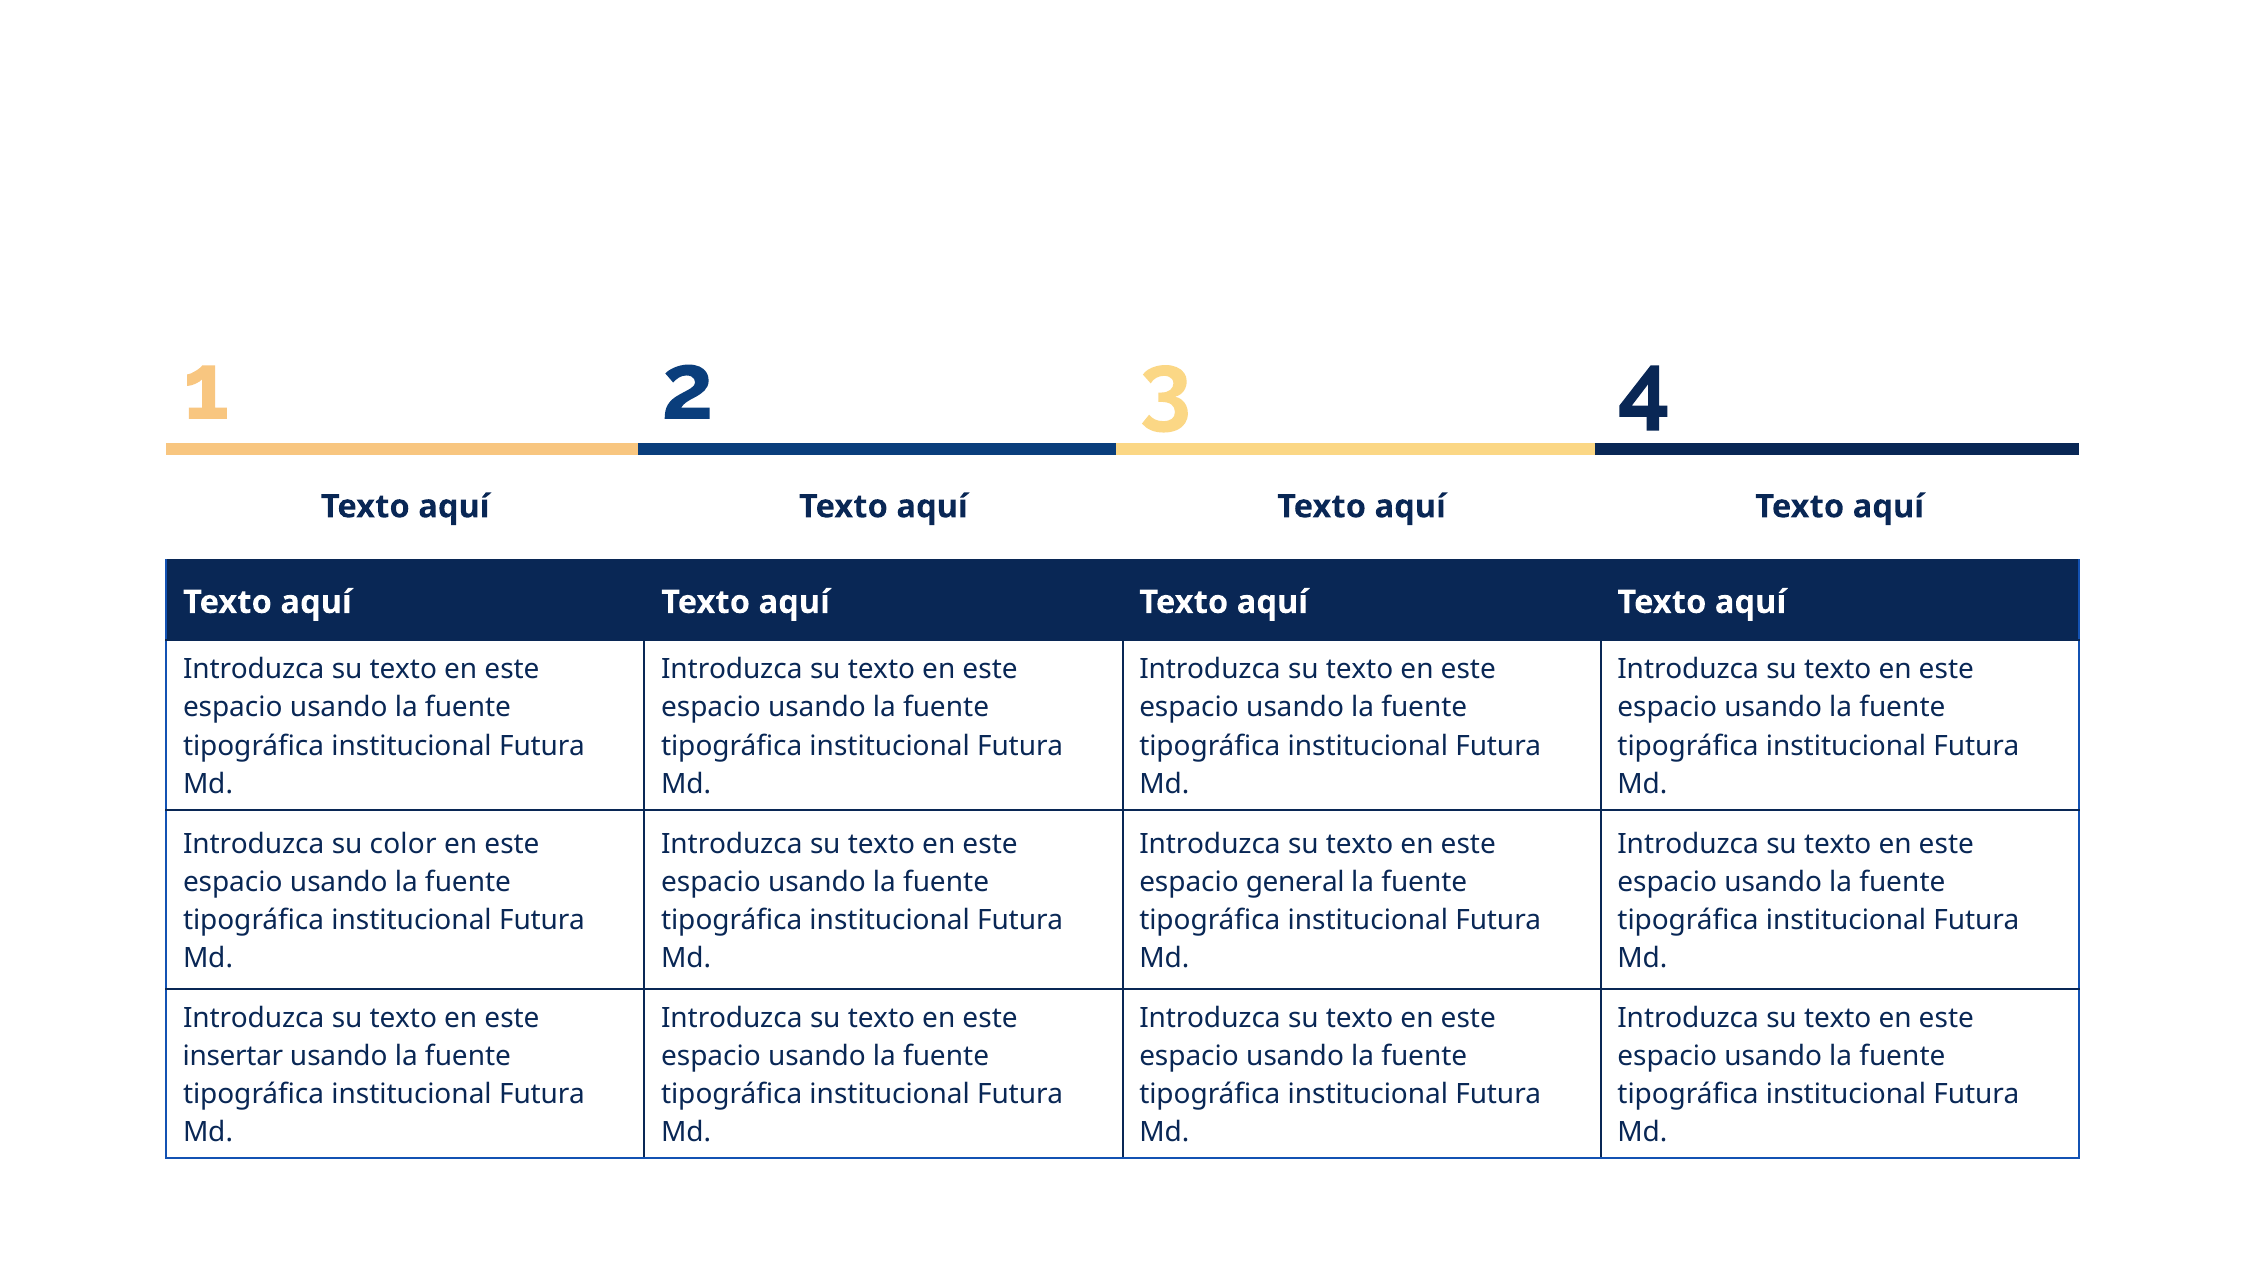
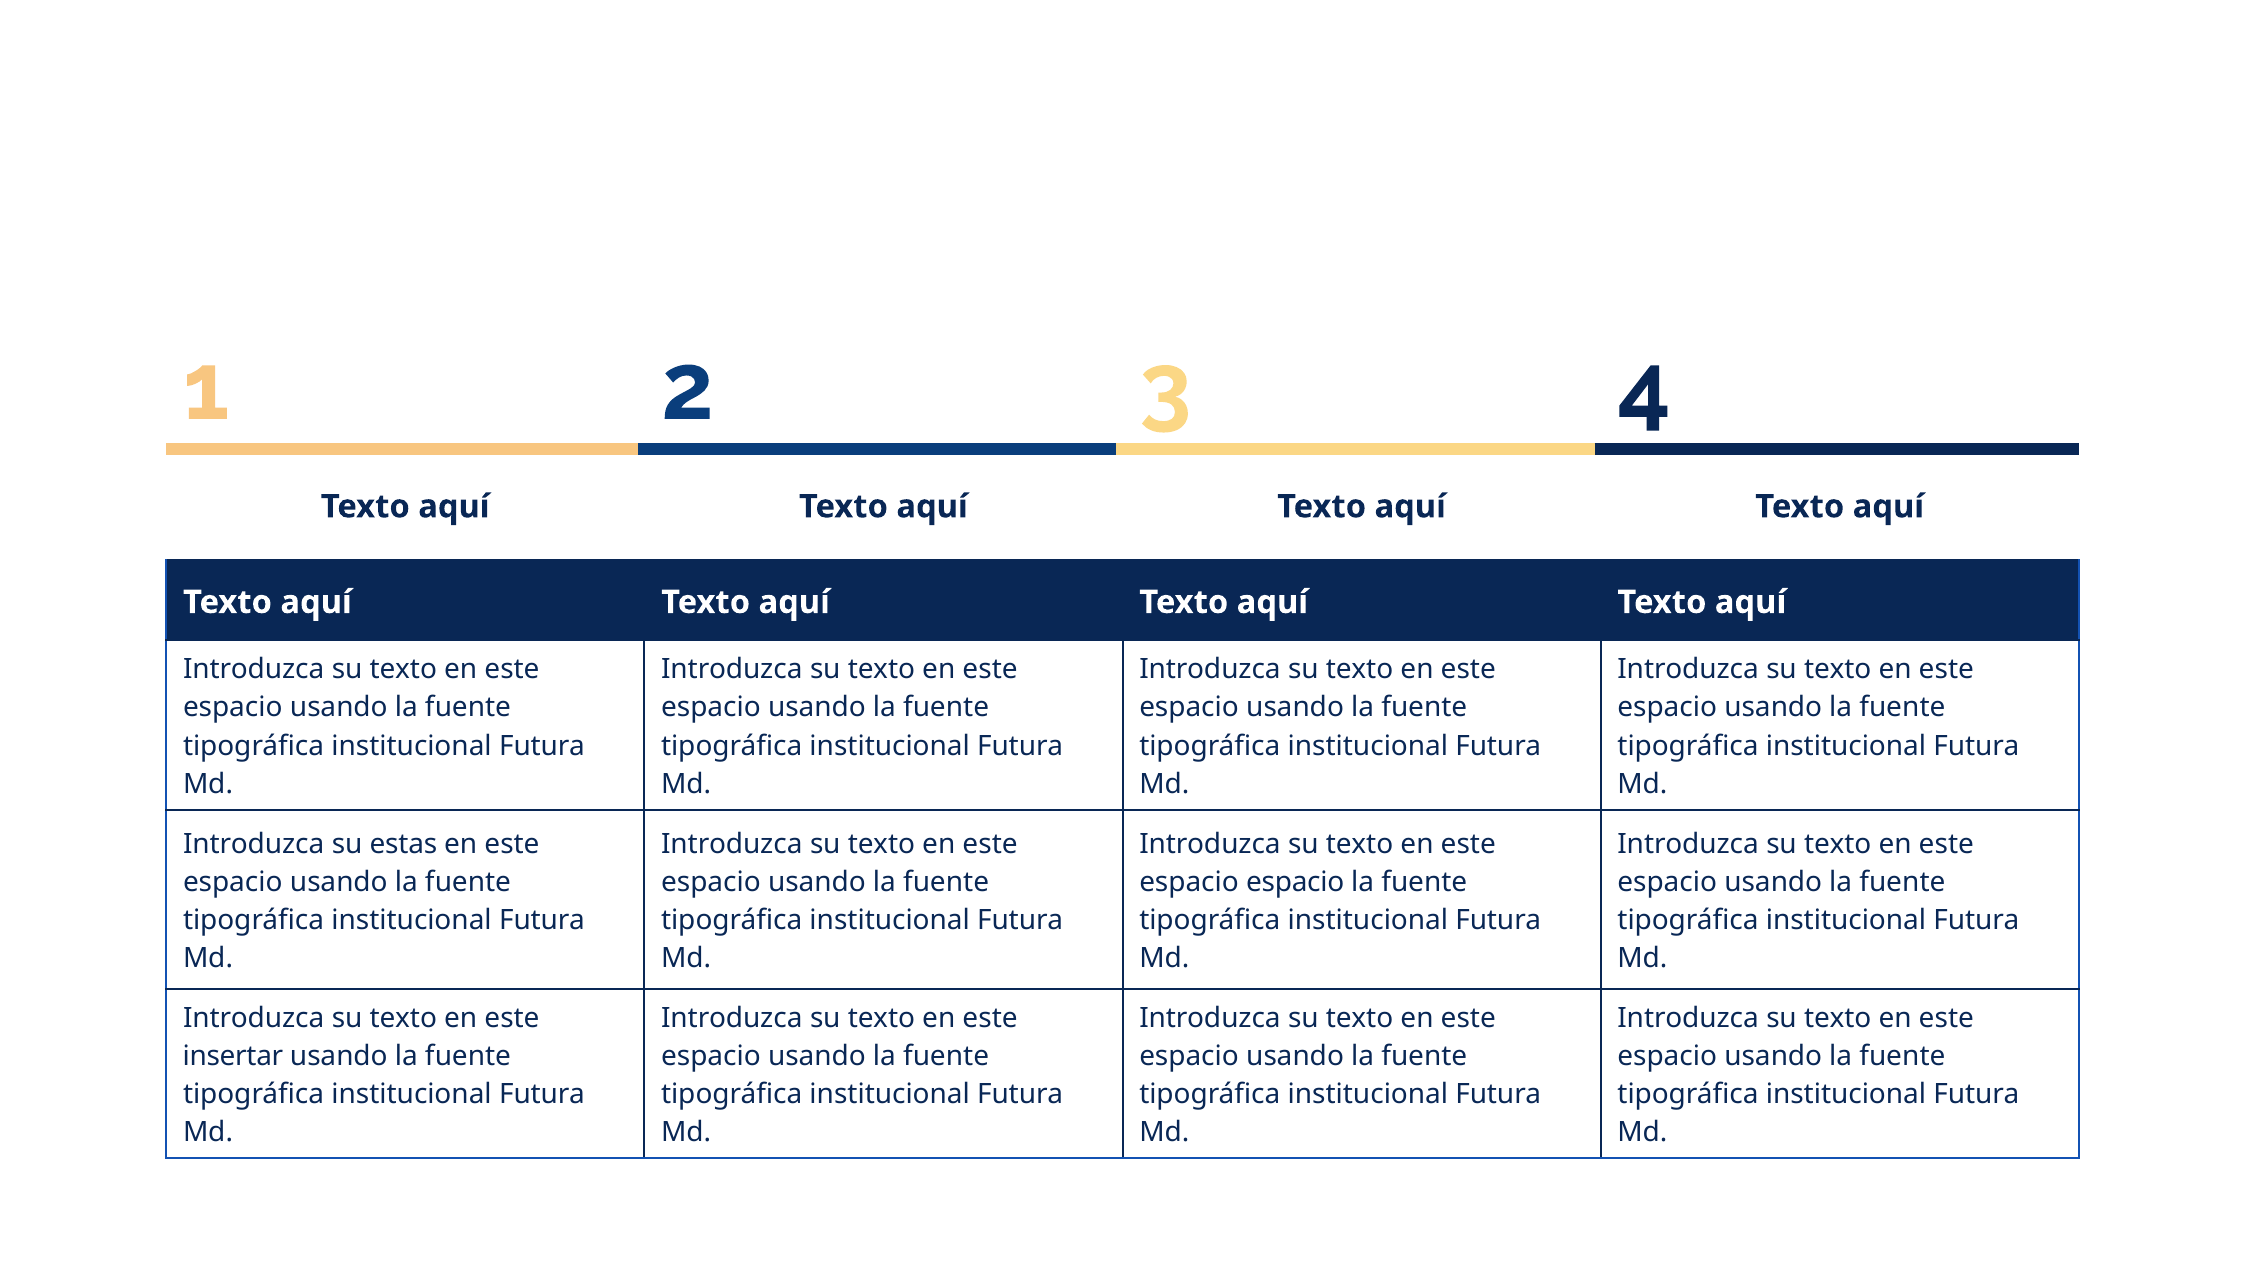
color: color -> estas (403, 844)
espacio general: general -> espacio (1295, 882)
